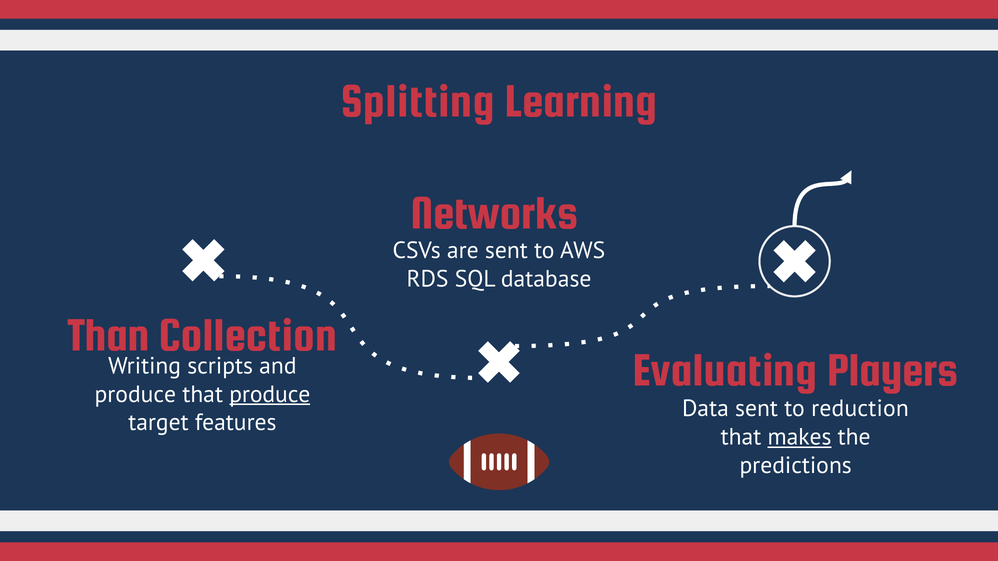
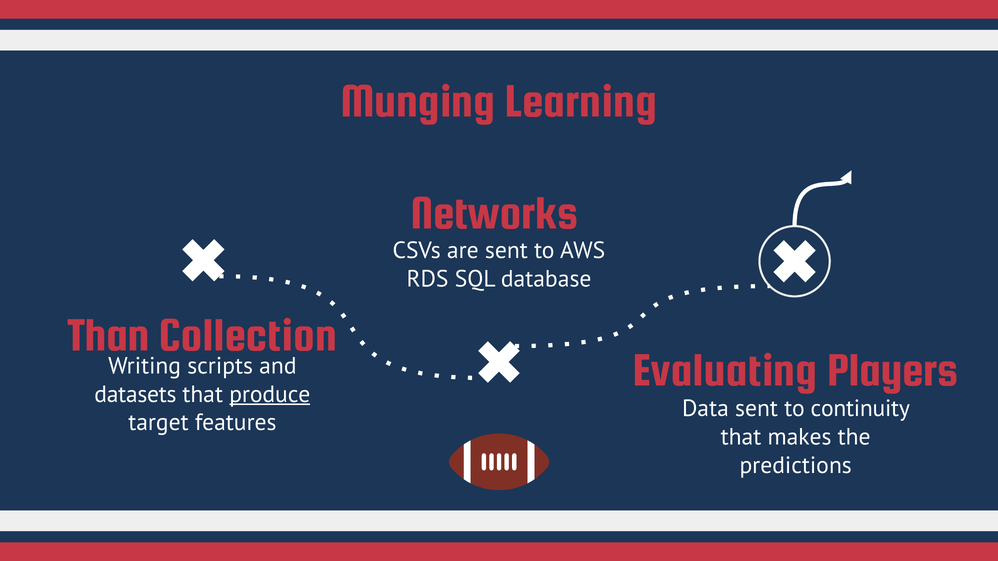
Splitting: Splitting -> Munging (418, 101)
produce: produce -> datasets (135, 395)
reduction: reduction -> continuity (860, 409)
makes underline: present -> none (800, 437)
